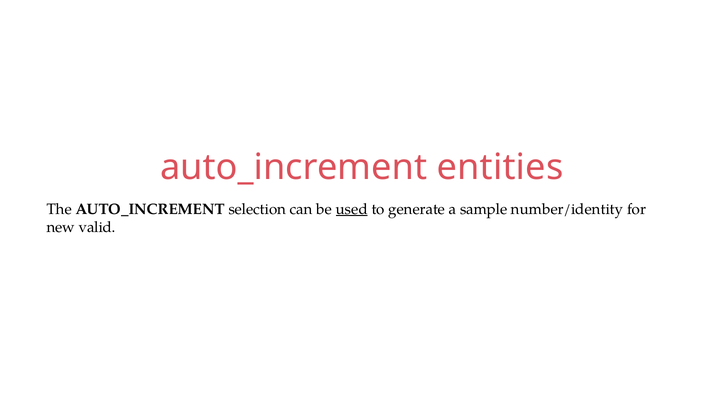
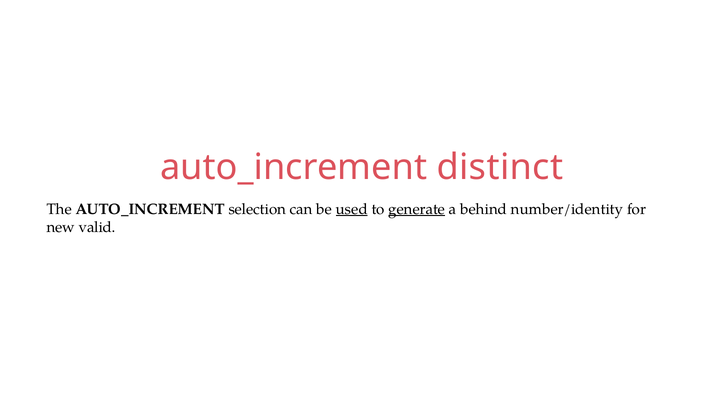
entities: entities -> distinct (500, 167)
generate underline: none -> present (417, 209)
sample: sample -> behind (484, 209)
